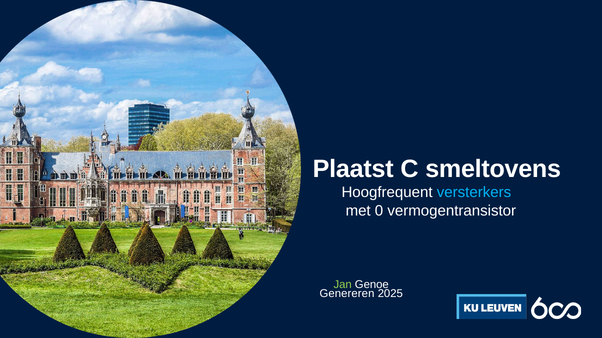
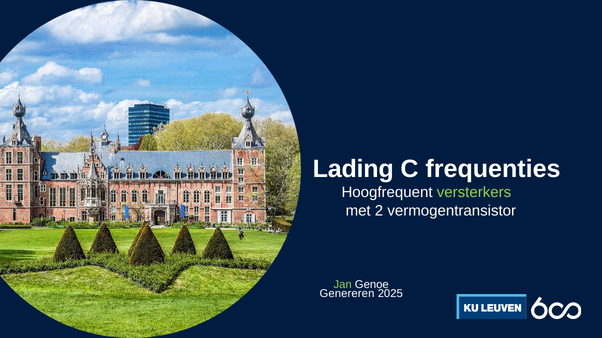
Plaatst: Plaatst -> Lading (353, 169)
smeltovens: smeltovens -> frequenties (493, 169)
versterkers colour: light blue -> light green (474, 193)
0: 0 -> 2 (379, 211)
